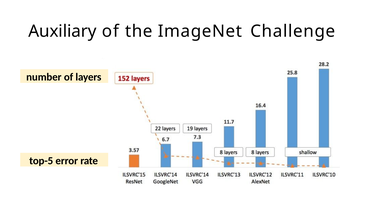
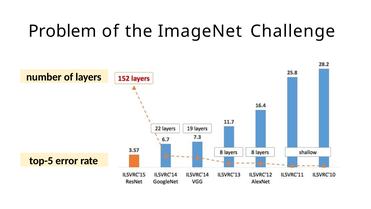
Auxiliary: Auxiliary -> Problem (62, 31)
